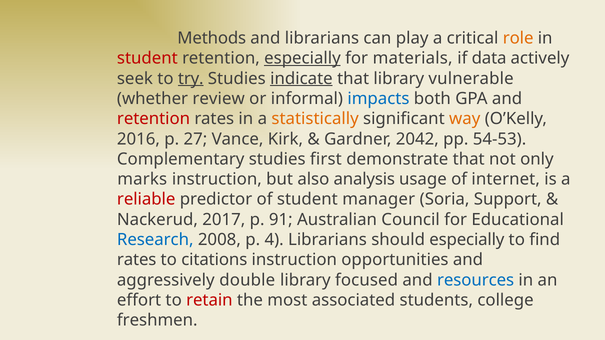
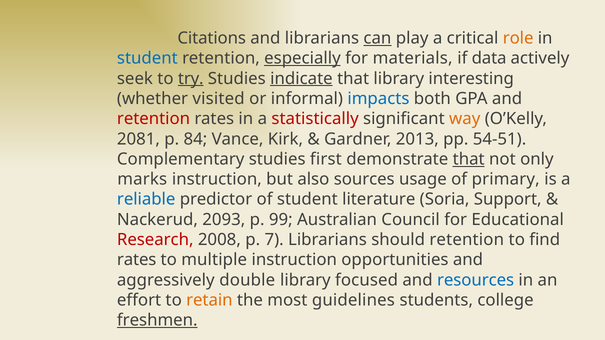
Methods: Methods -> Citations (212, 38)
can underline: none -> present (377, 38)
student colour: red -> blue (147, 58)
vulnerable: vulnerable -> interesting (471, 79)
review: review -> visited (219, 99)
statistically colour: orange -> red (315, 119)
2016: 2016 -> 2081 (138, 139)
27: 27 -> 84 (195, 139)
2042: 2042 -> 2013 (417, 139)
54-53: 54-53 -> 54-51 (500, 139)
that underline: none -> present (469, 159)
analysis: analysis -> sources (364, 179)
internet: internet -> primary (506, 179)
reliable colour: red -> blue (146, 200)
manager: manager -> literature (379, 200)
2017: 2017 -> 2093 (224, 220)
91: 91 -> 99 (281, 220)
Research colour: blue -> red (155, 240)
4: 4 -> 7 (274, 240)
should especially: especially -> retention (467, 240)
citations: citations -> multiple (214, 260)
retain colour: red -> orange (209, 301)
associated: associated -> guidelines (353, 301)
freshmen underline: none -> present (157, 321)
